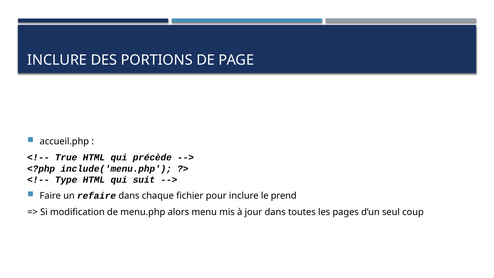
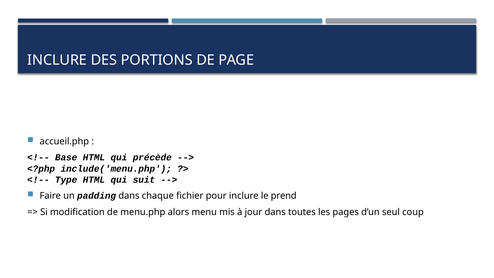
True: True -> Base (66, 158)
refaire: refaire -> padding (97, 196)
